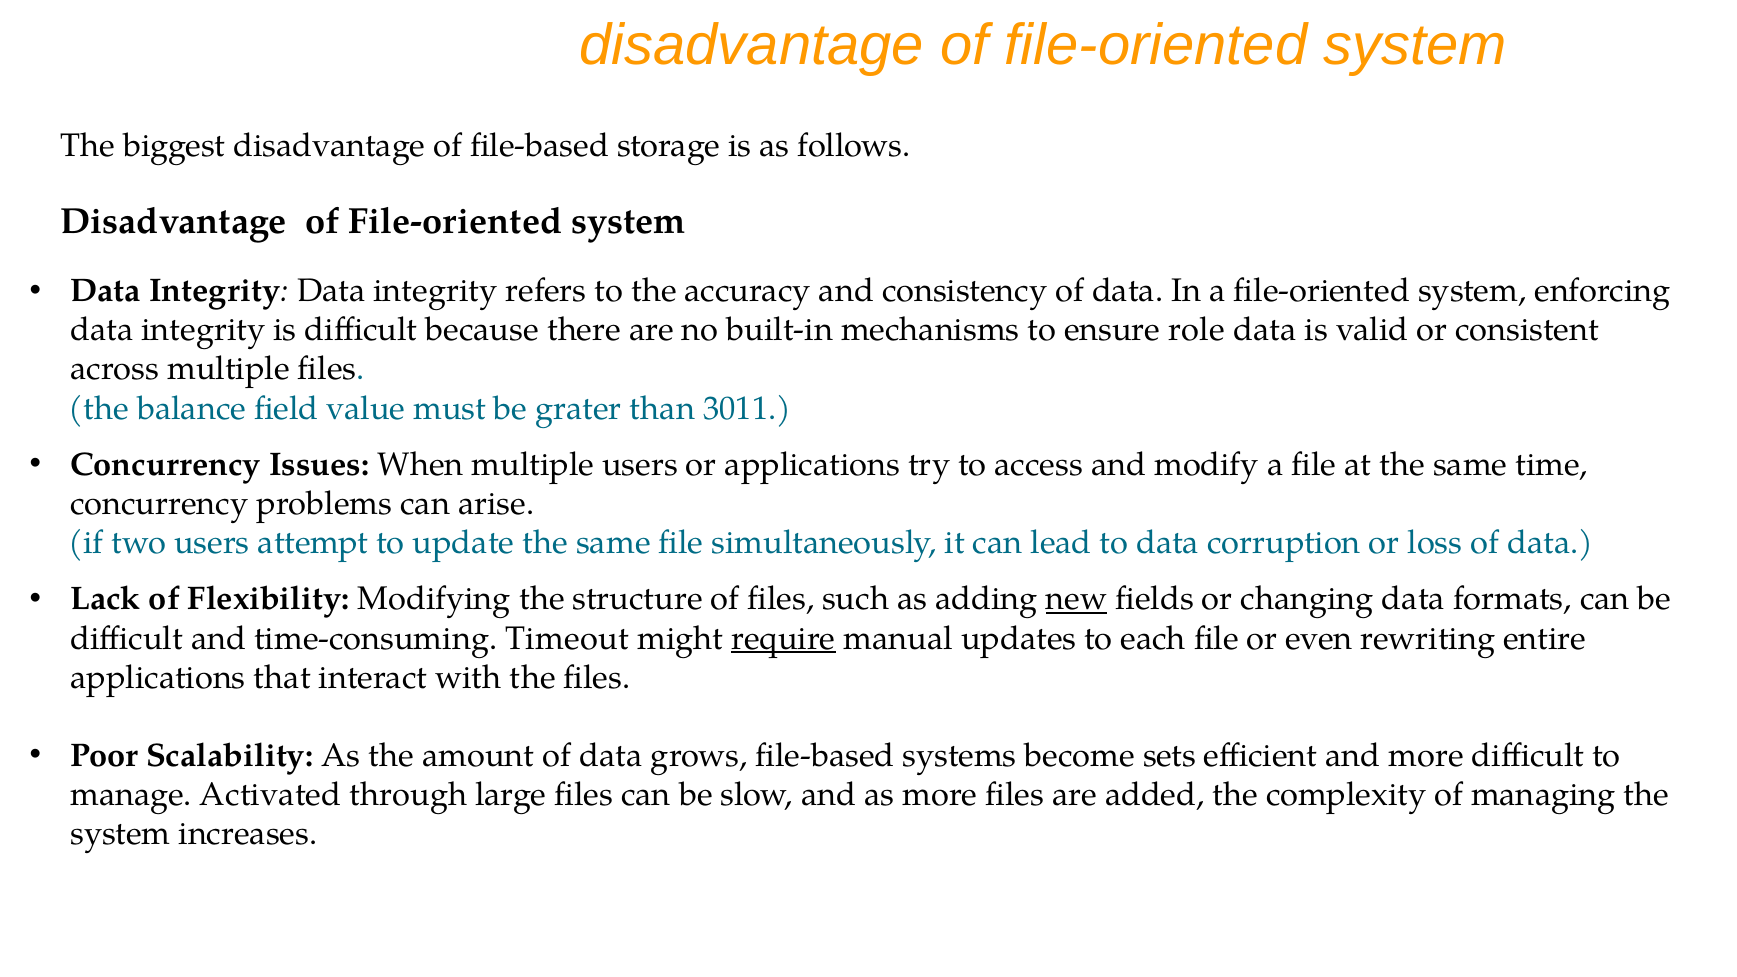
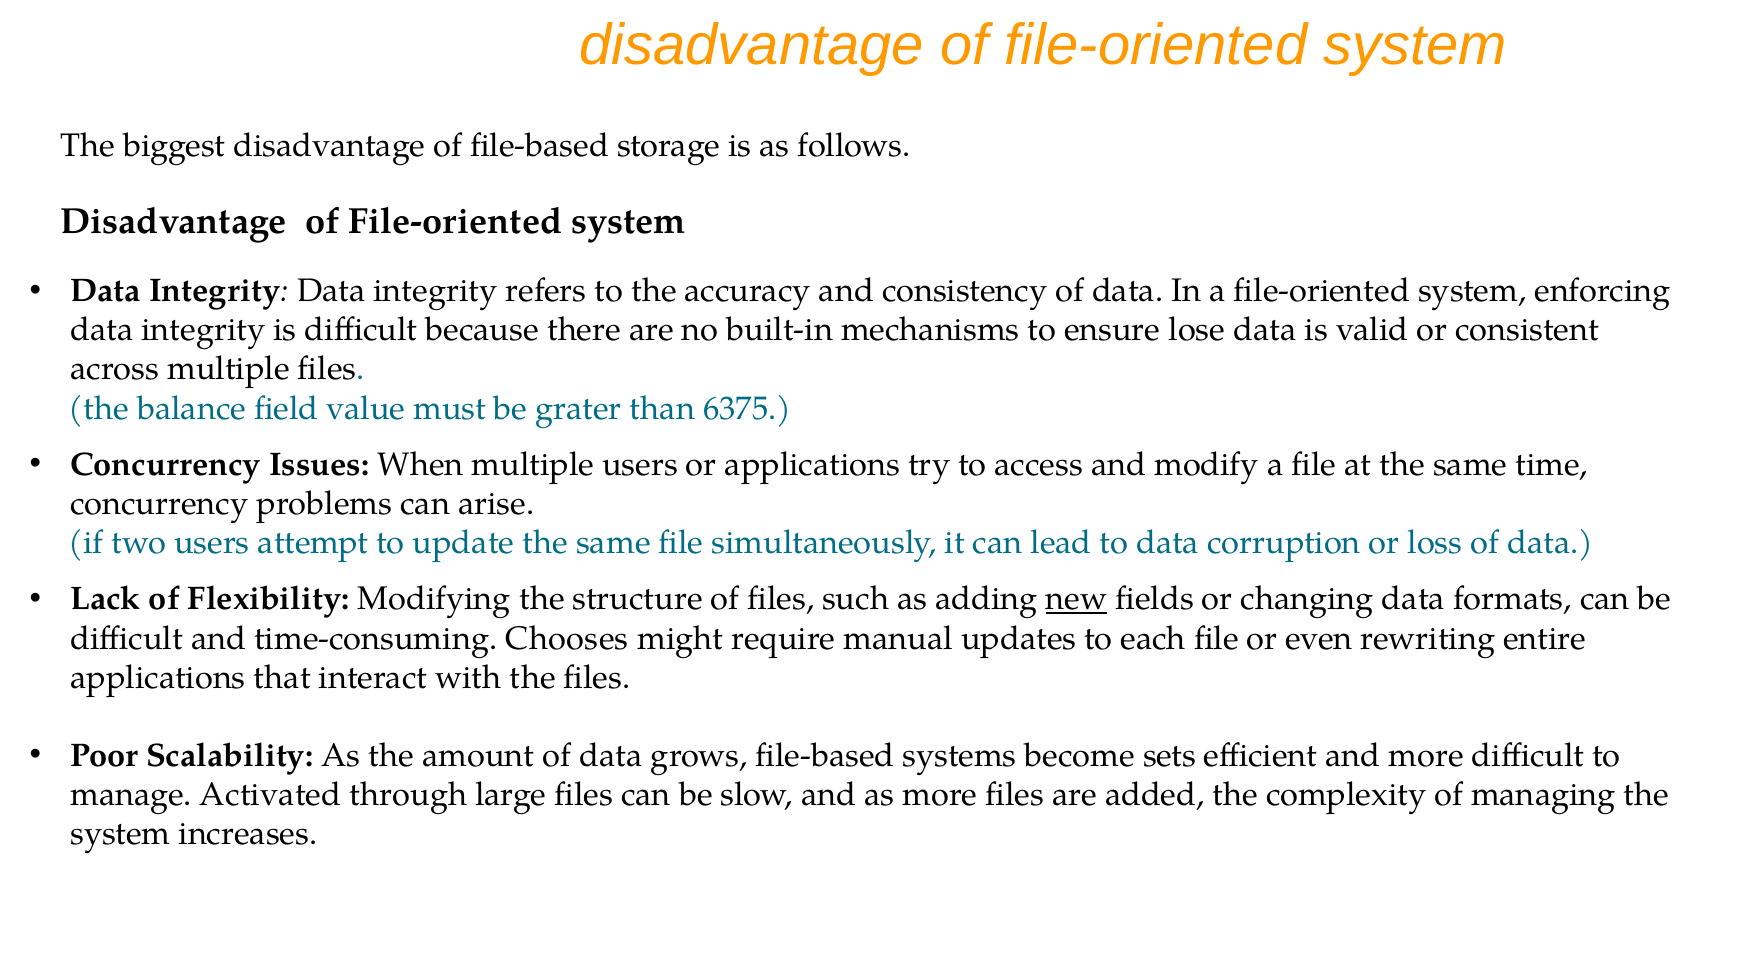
role: role -> lose (1197, 330)
3011: 3011 -> 6375 (747, 408)
Timeout: Timeout -> Chooses (567, 638)
require underline: present -> none (783, 638)
